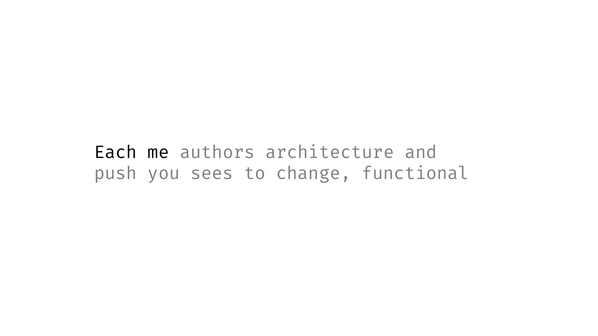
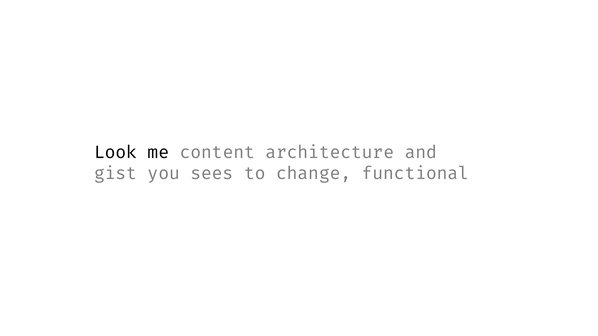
Each: Each -> Look (116, 153)
authors: authors -> content (217, 153)
push: push -> gist (116, 174)
